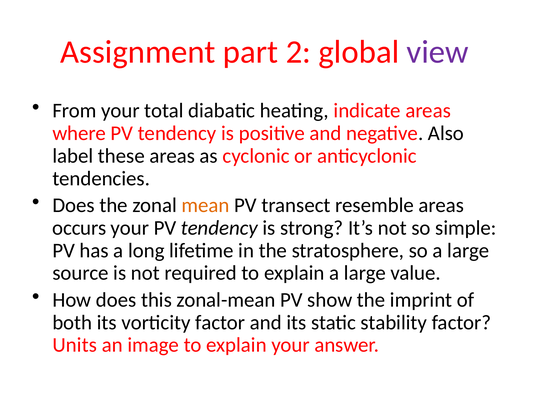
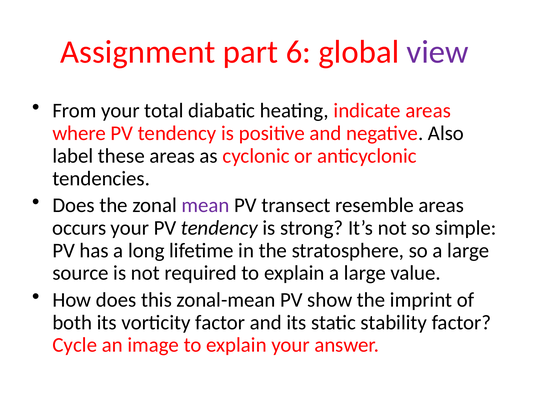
2: 2 -> 6 (298, 52)
mean colour: orange -> purple (206, 205)
Units: Units -> Cycle (75, 345)
